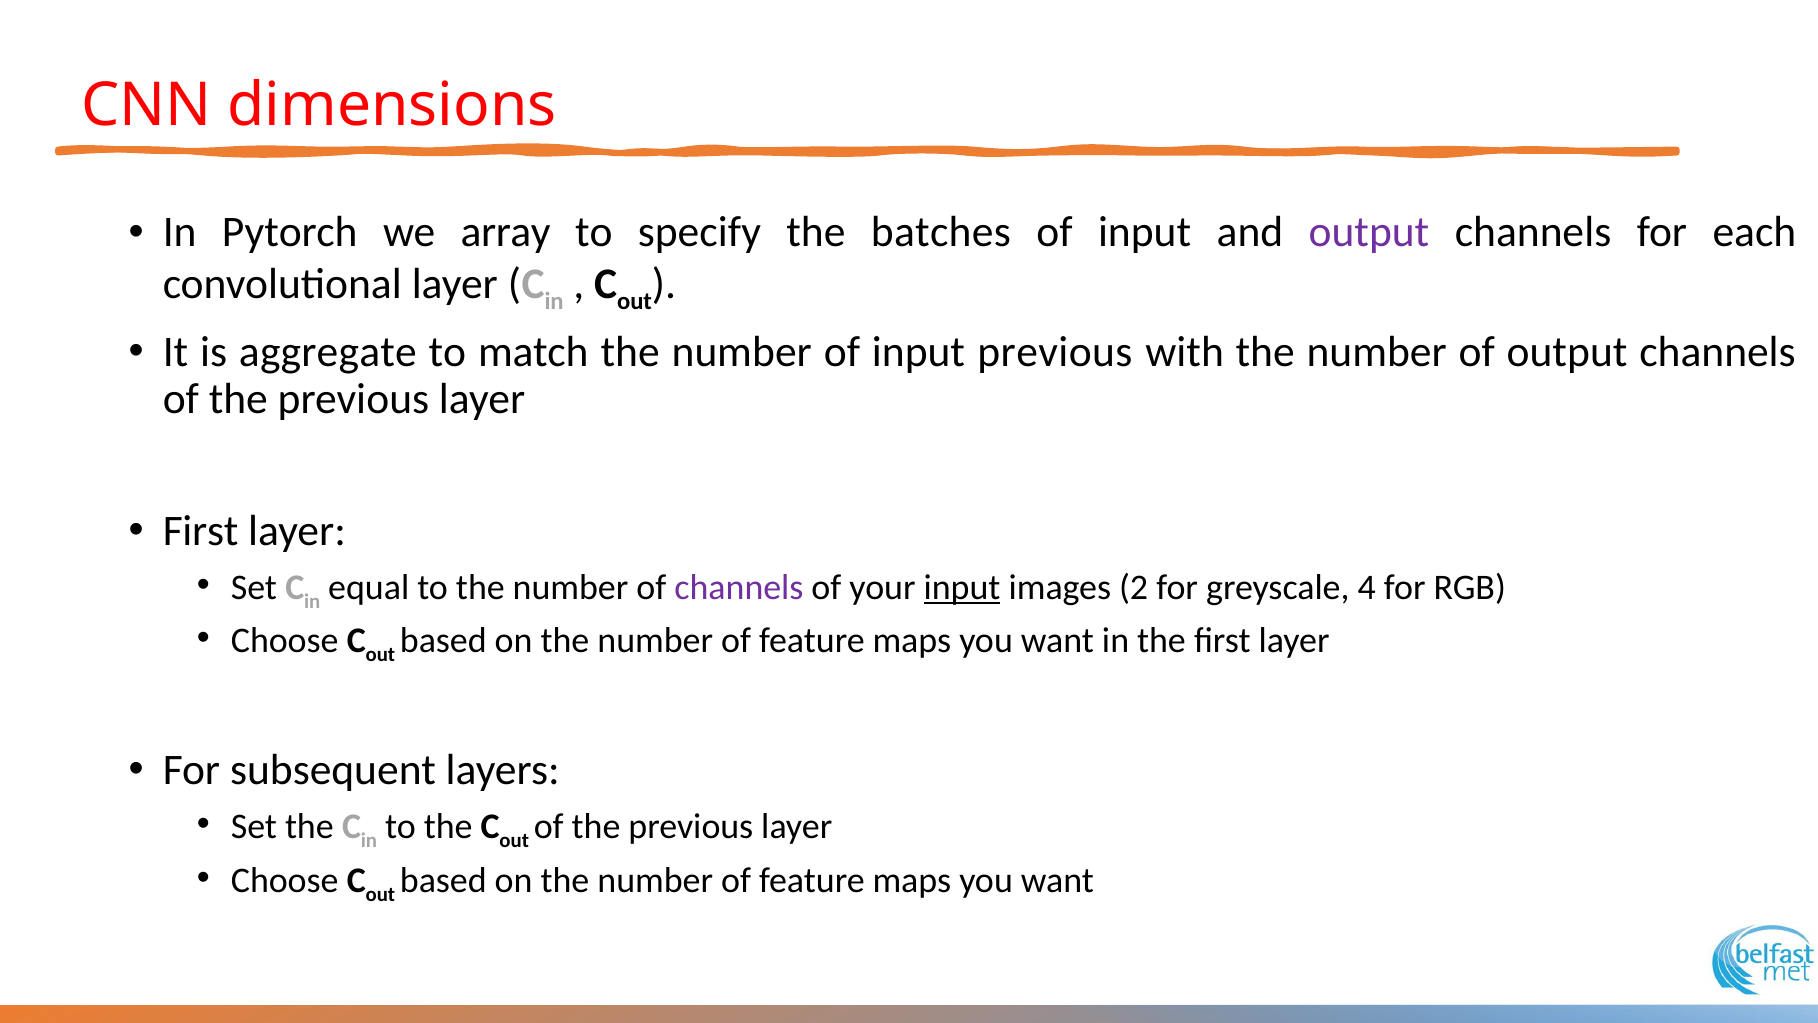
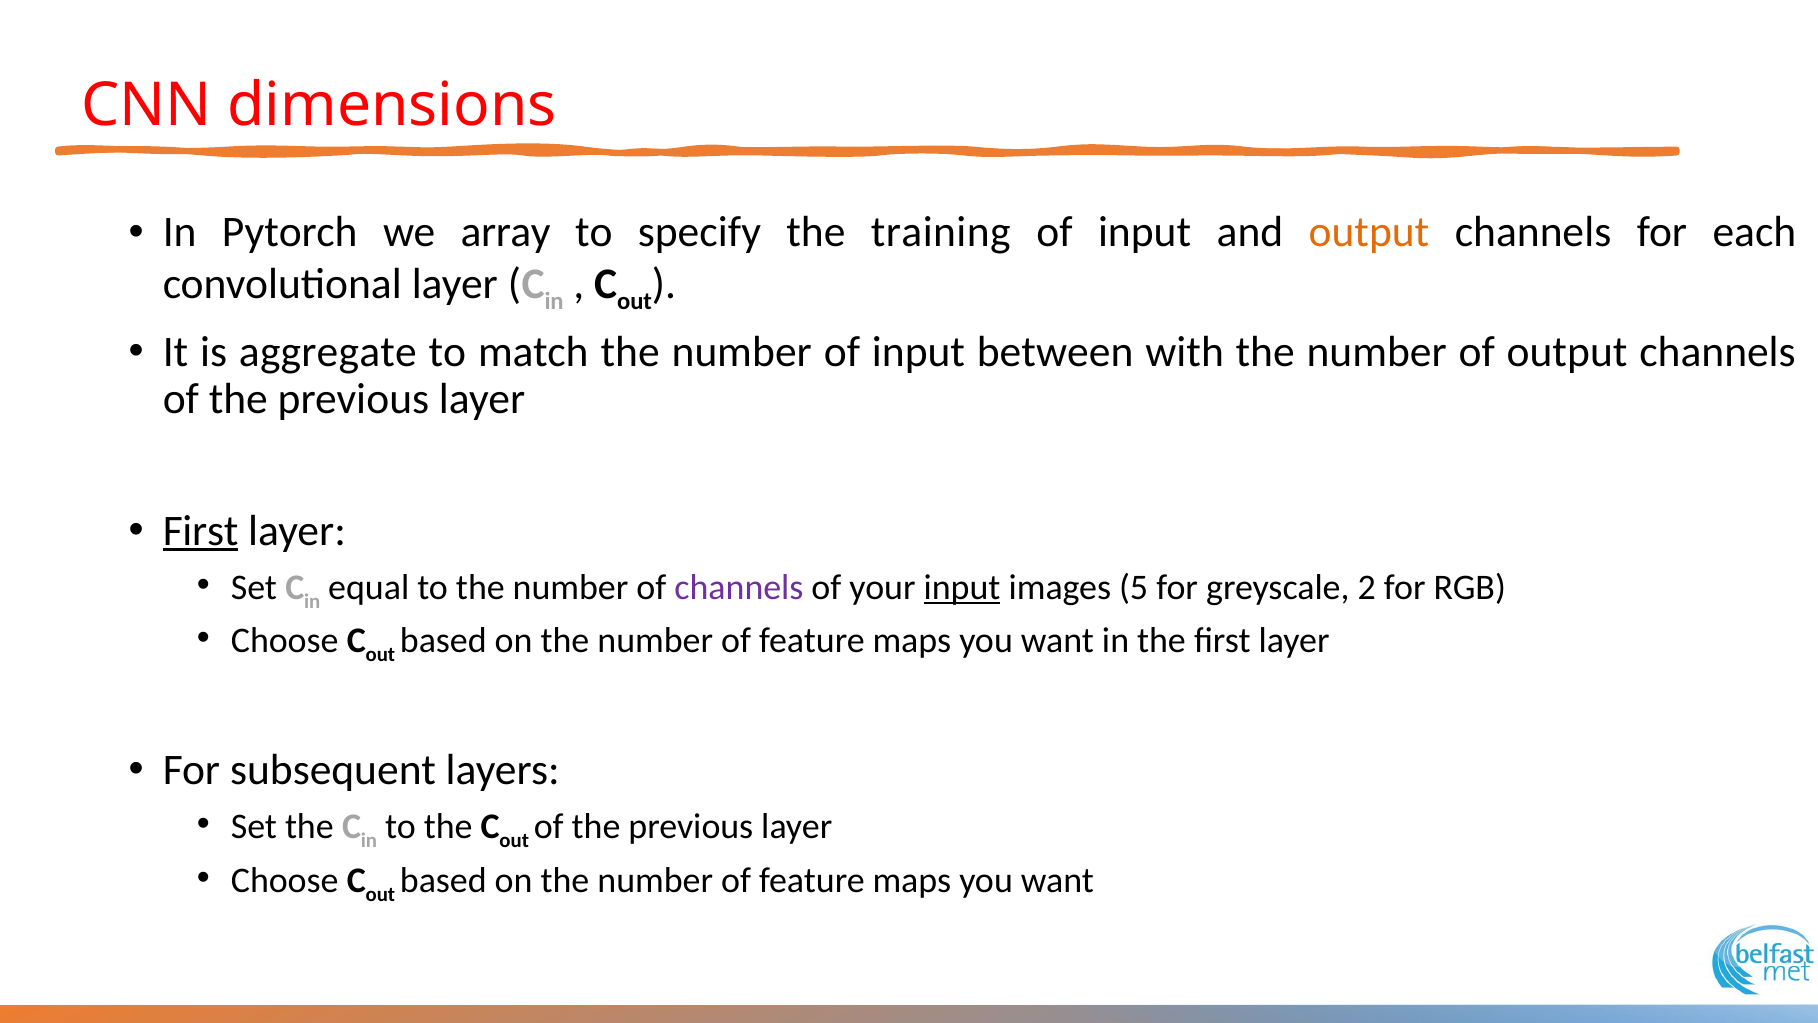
batches: batches -> training (941, 233)
output colour: purple -> orange (1369, 233)
input previous: previous -> between (1055, 352)
First underline: none -> present (201, 531)
2: 2 -> 5 (1134, 587)
4: 4 -> 2 (1367, 587)
